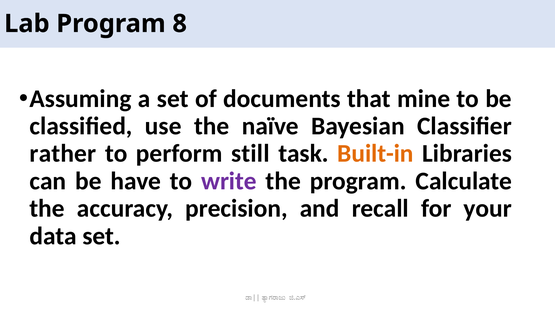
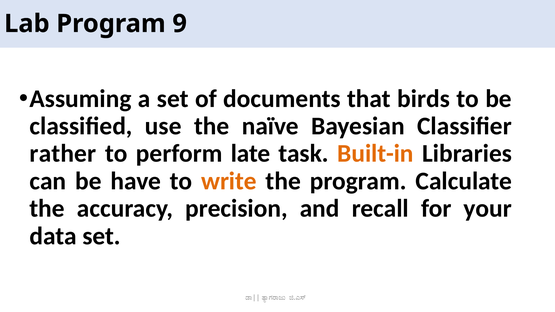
8: 8 -> 9 (180, 24)
mine: mine -> birds (424, 99)
still: still -> late (251, 154)
write colour: purple -> orange (229, 181)
